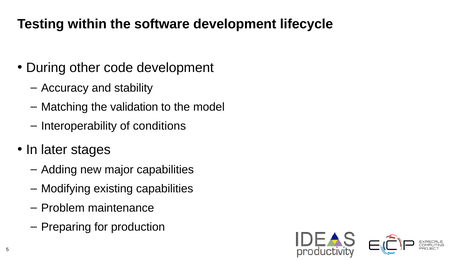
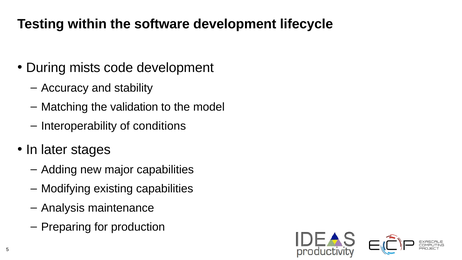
other: other -> mists (85, 68)
Problem: Problem -> Analysis (63, 208)
